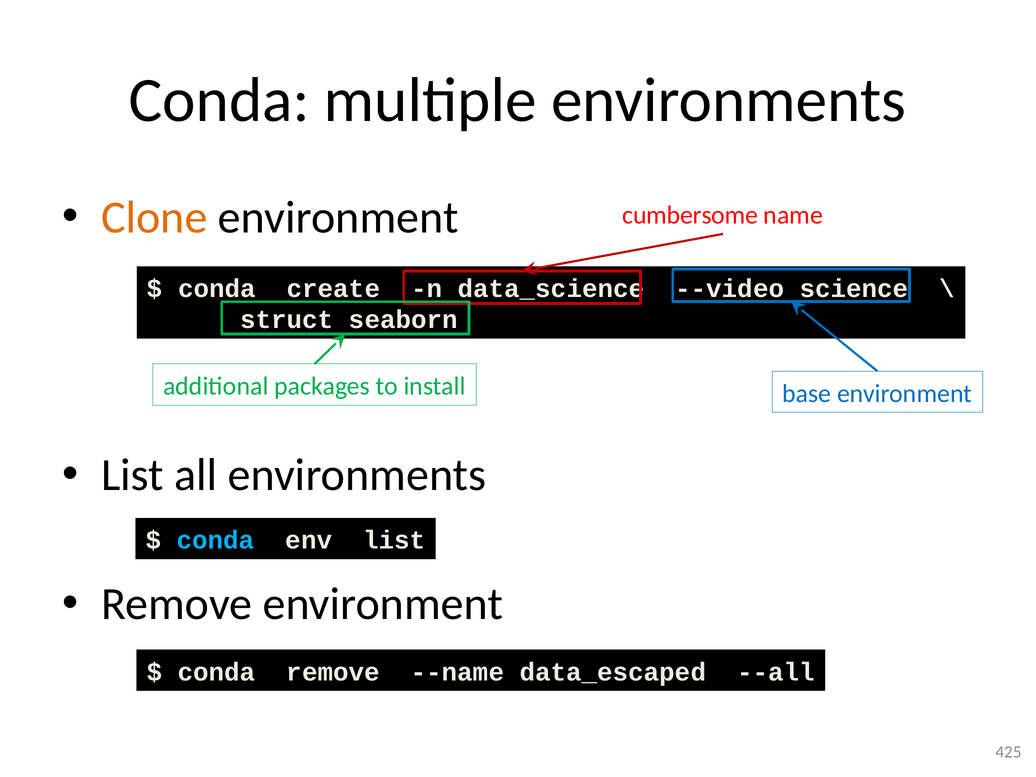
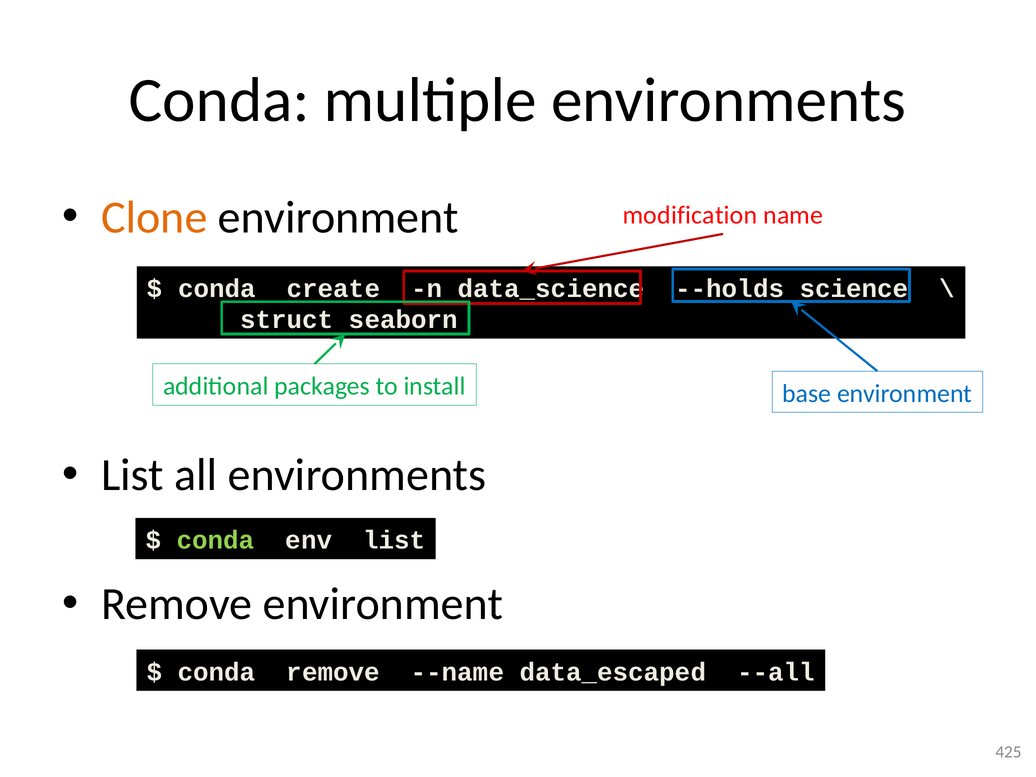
cumbersome: cumbersome -> modification (690, 215)
--video: --video -> --holds (730, 289)
conda colour: light blue -> light green (216, 540)
